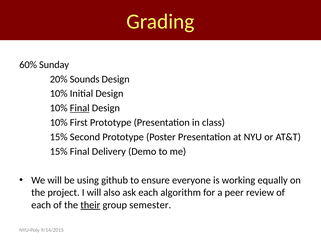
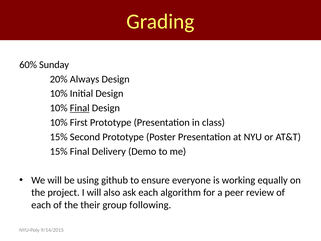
Sounds: Sounds -> Always (85, 79)
their underline: present -> none (90, 205)
semester: semester -> following (150, 205)
